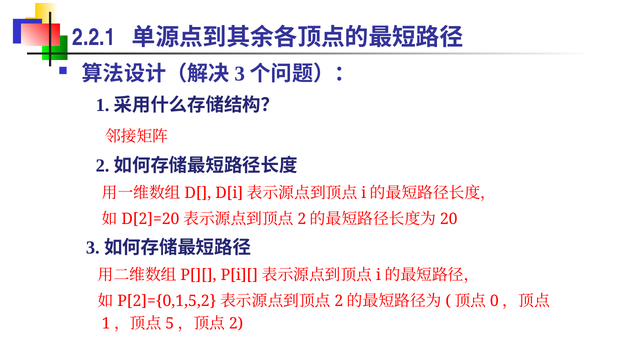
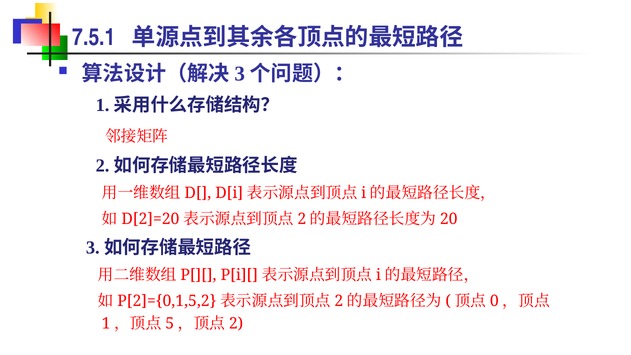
2.2.1: 2.2.1 -> 7.5.1 (94, 37)
